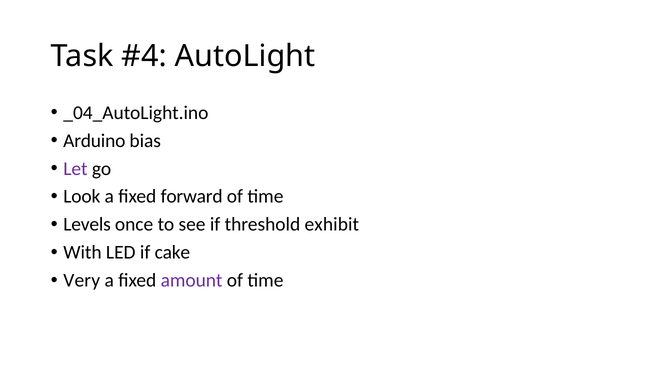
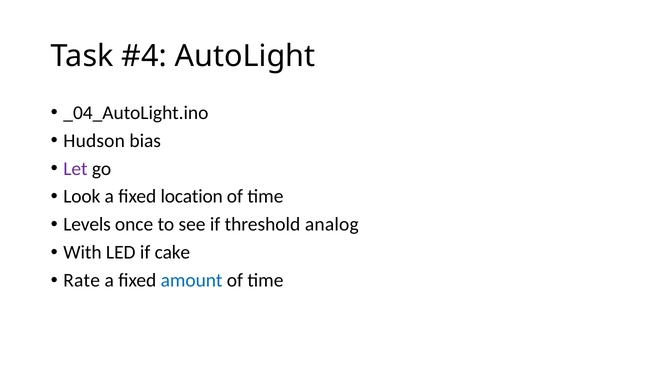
Arduino: Arduino -> Hudson (94, 141)
forward: forward -> location (192, 197)
exhibit: exhibit -> analog (332, 225)
Very: Very -> Rate (82, 281)
amount colour: purple -> blue (192, 281)
